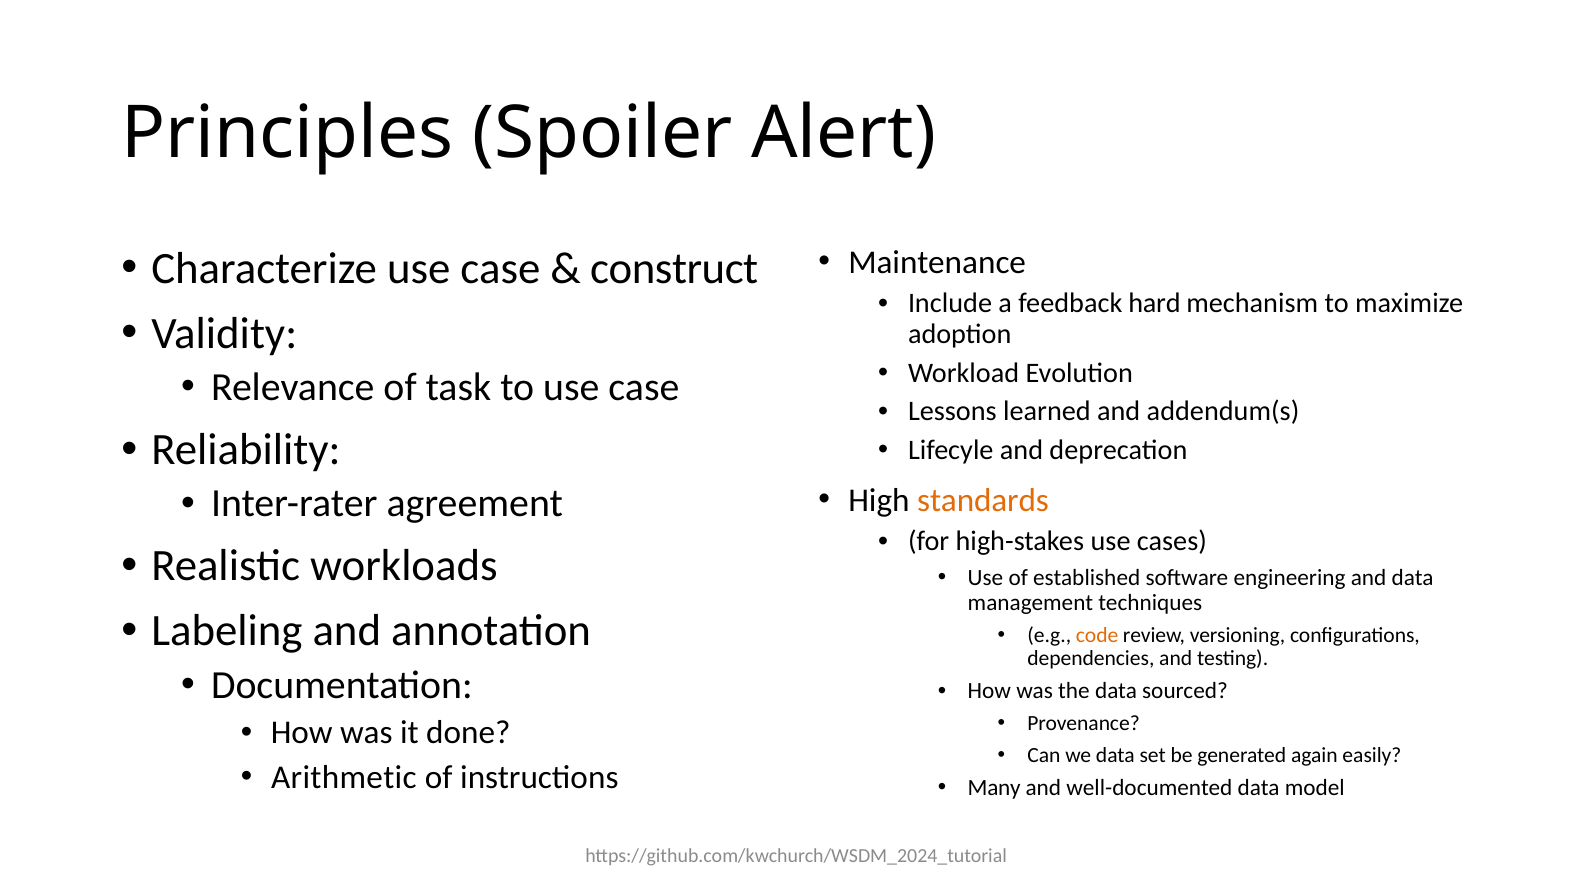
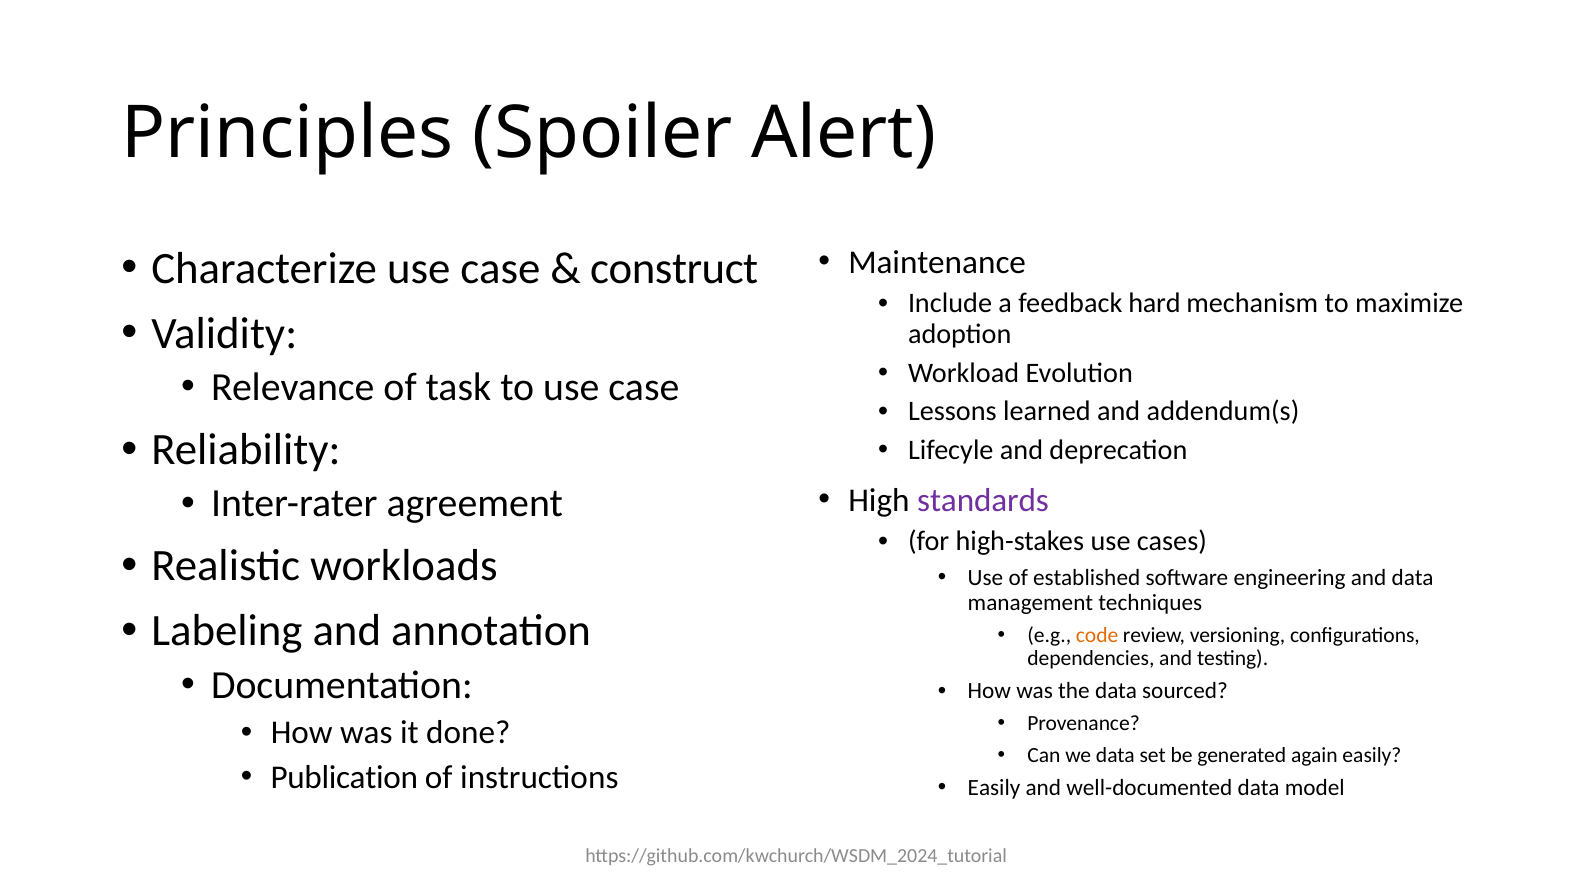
standards colour: orange -> purple (983, 500)
Arithmetic: Arithmetic -> Publication (344, 777)
Many: Many -> Easily (994, 788)
